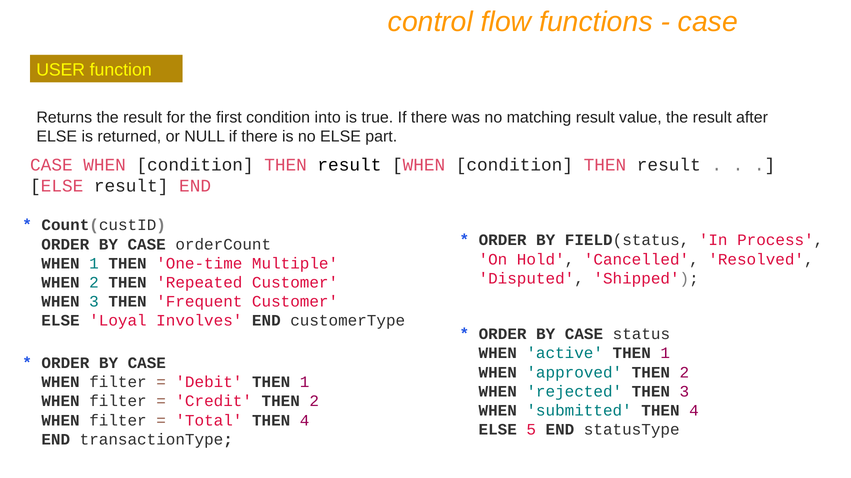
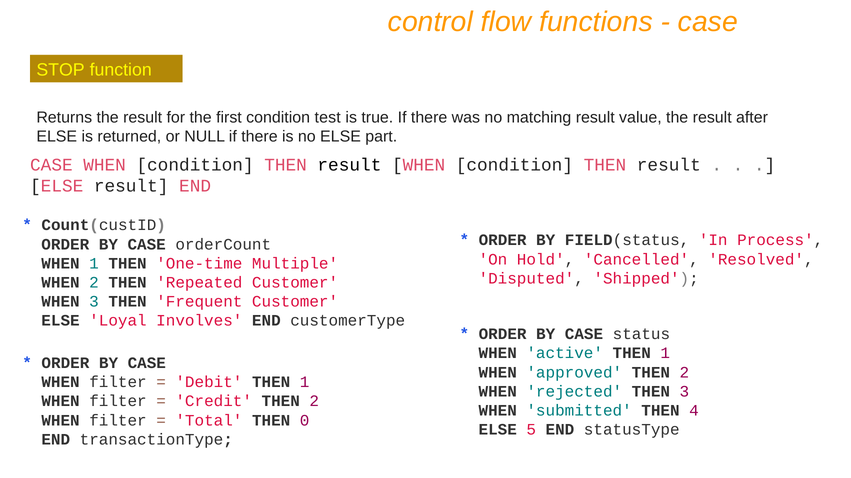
USER: USER -> STOP (61, 70)
into: into -> test (328, 118)
Total THEN 4: 4 -> 0 (305, 421)
